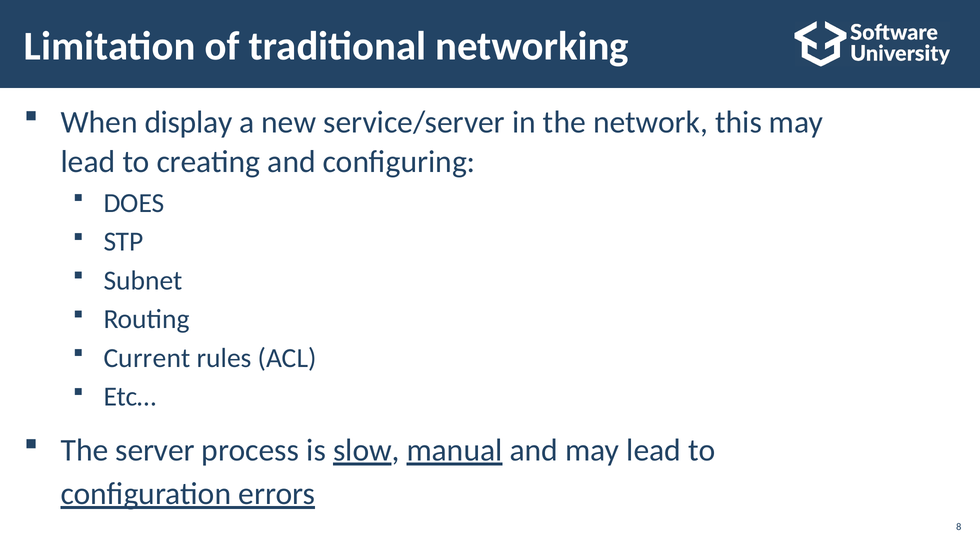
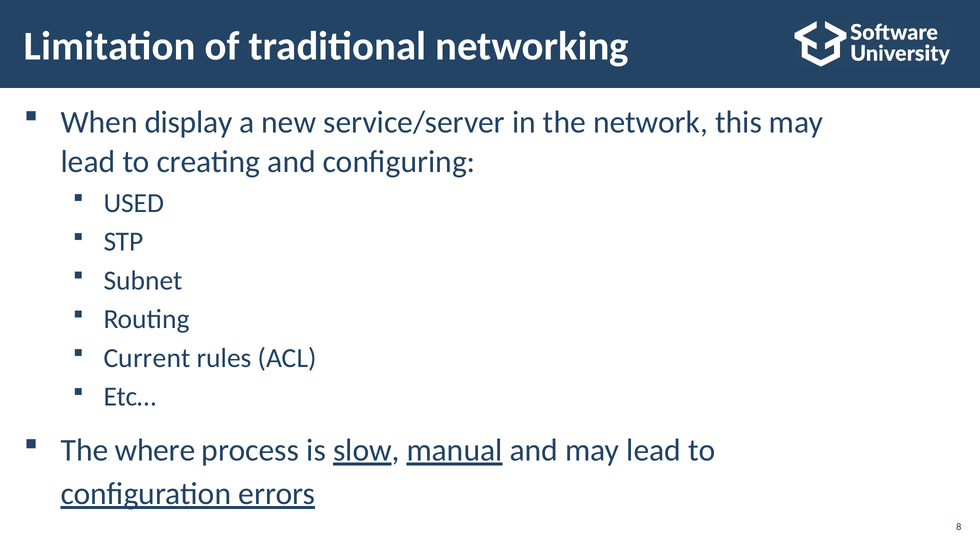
DOES: DOES -> USED (134, 203)
server: server -> where (155, 450)
